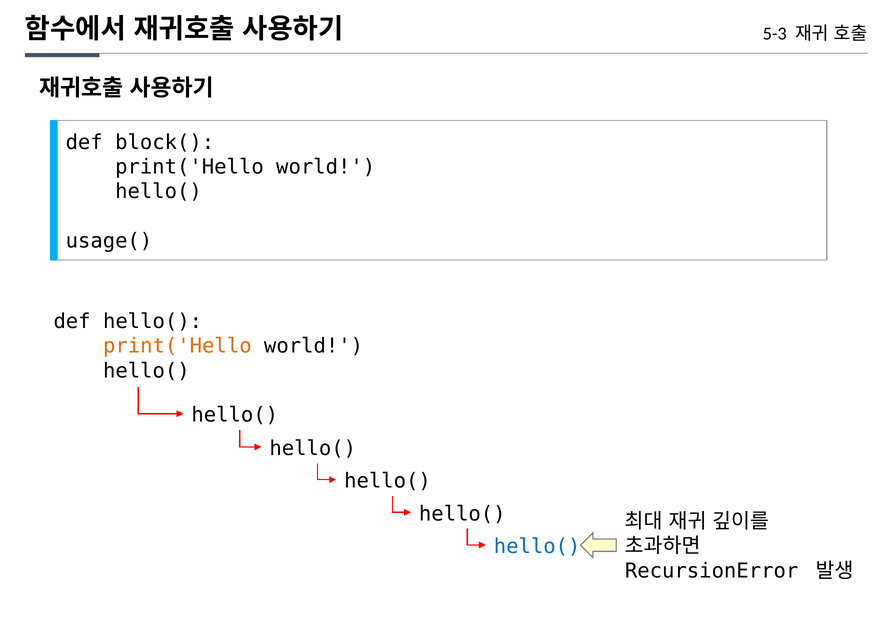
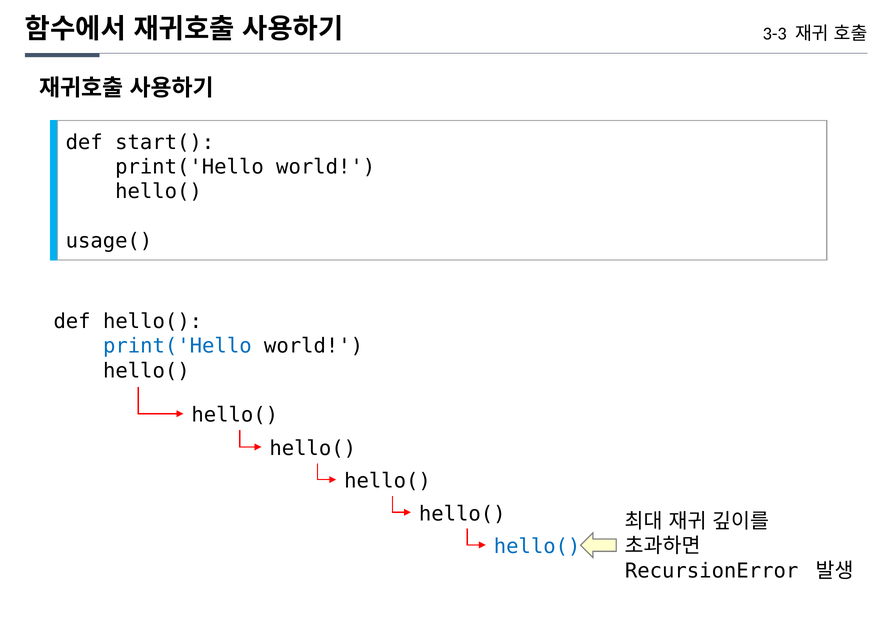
5-3: 5-3 -> 3-3 (775, 34)
block(: block( -> start( (165, 142)
print('Hello colour: orange -> blue (177, 346)
